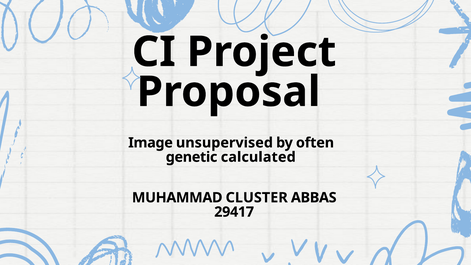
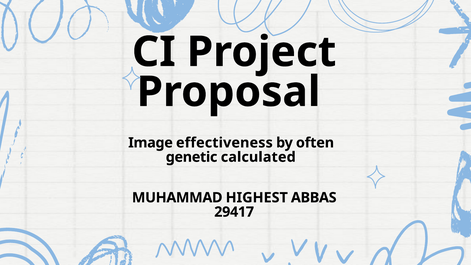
unsupervised: unsupervised -> effectiveness (224, 143)
CLUSTER: CLUSTER -> HIGHEST (257, 198)
